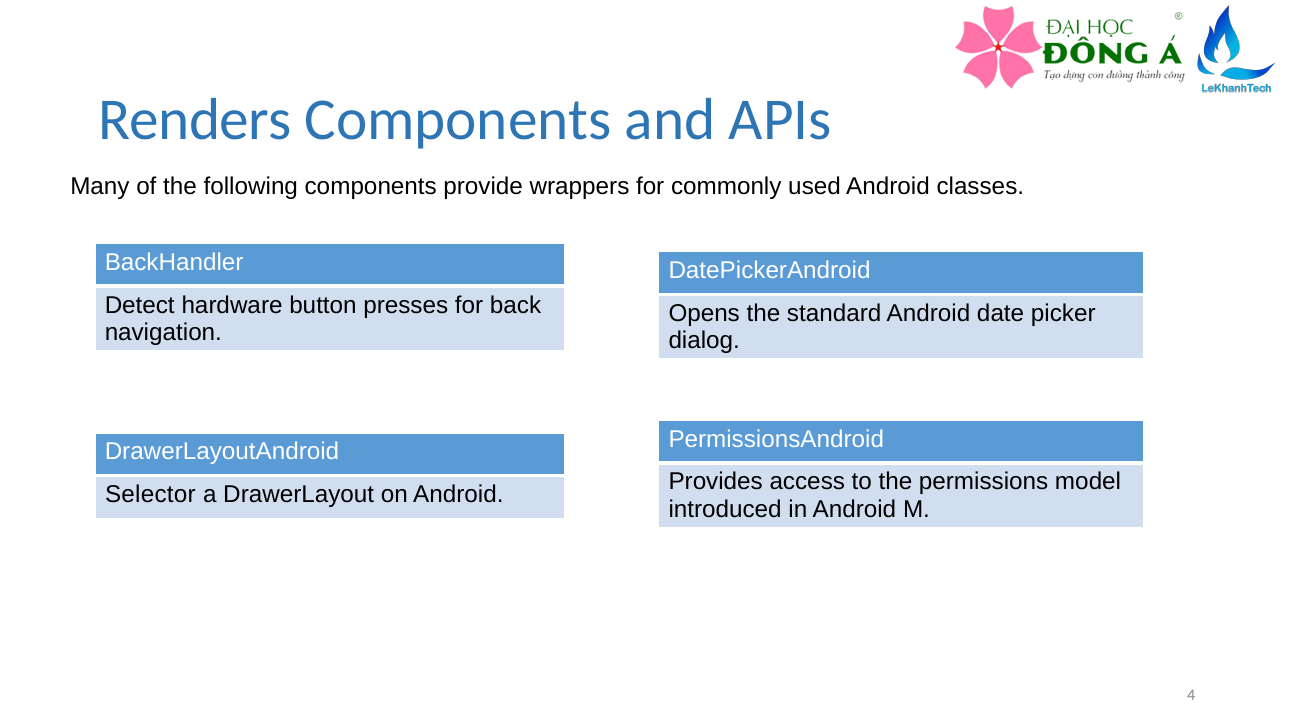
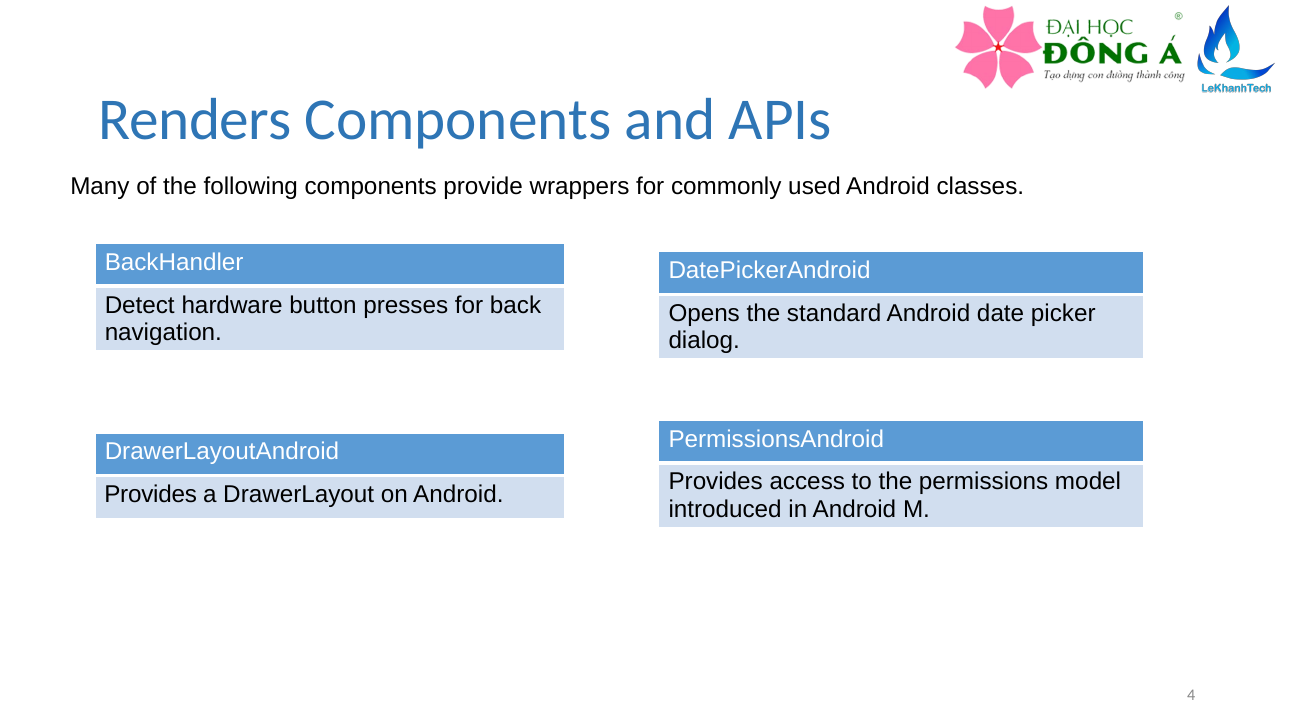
Selector: Selector -> Provides (151, 494)
